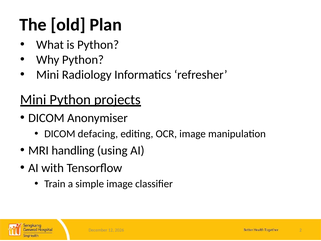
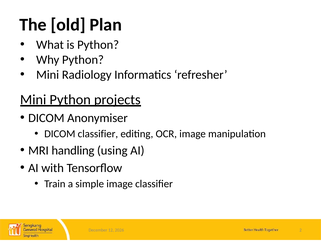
DICOM defacing: defacing -> classifier (98, 134)
